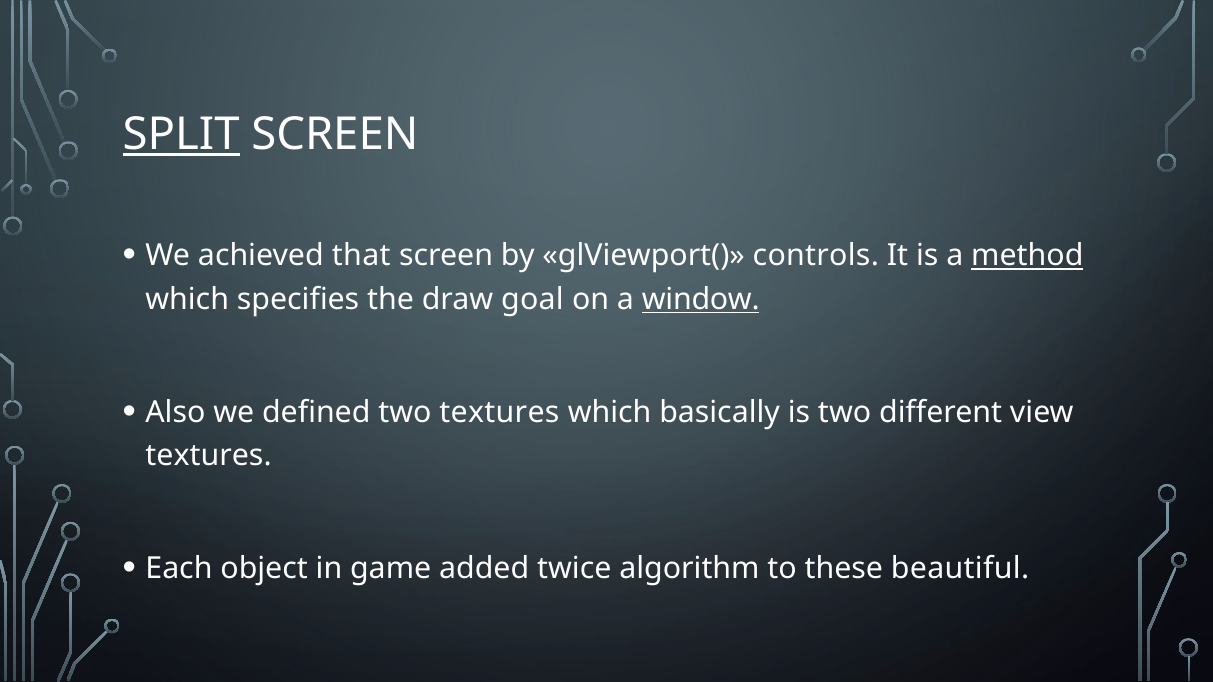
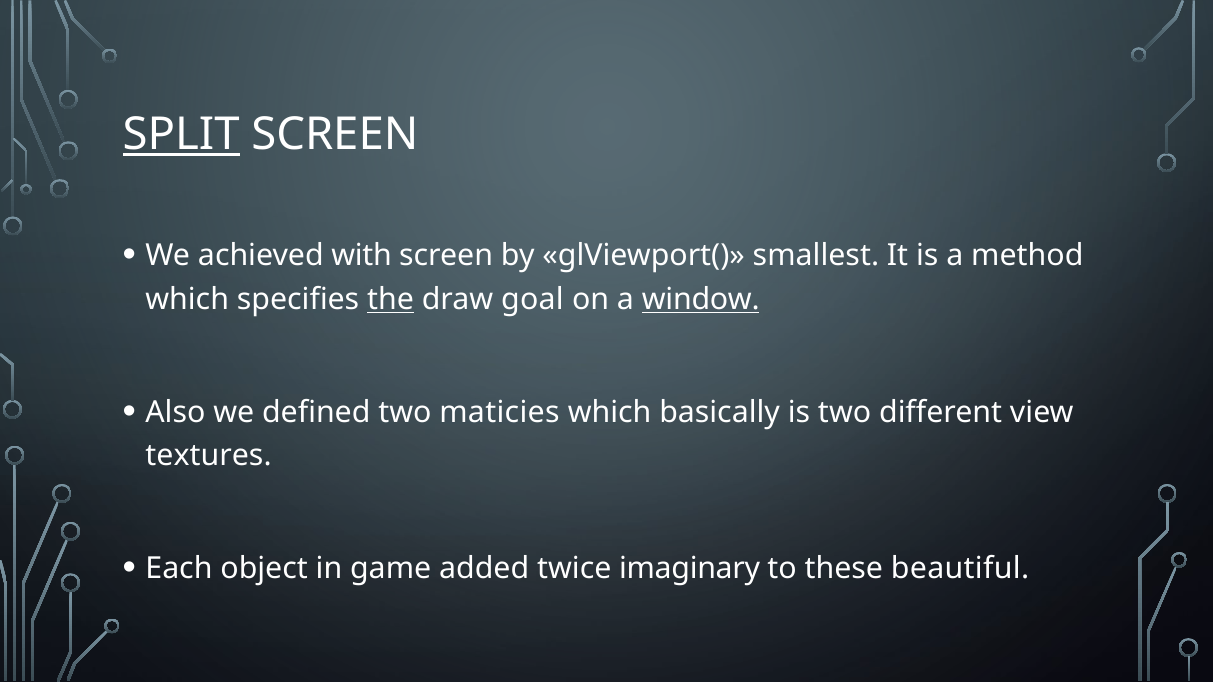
that: that -> with (362, 256)
controls: controls -> smallest (816, 256)
method underline: present -> none (1027, 256)
the underline: none -> present (391, 300)
two textures: textures -> maticies (499, 412)
algorithm: algorithm -> imaginary (690, 568)
